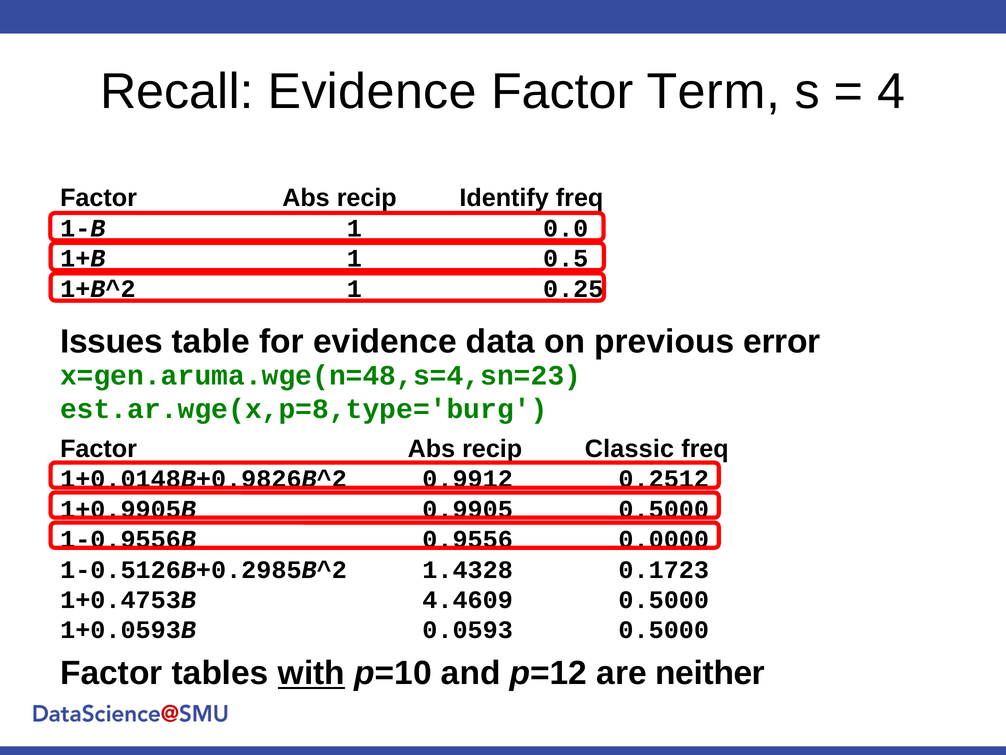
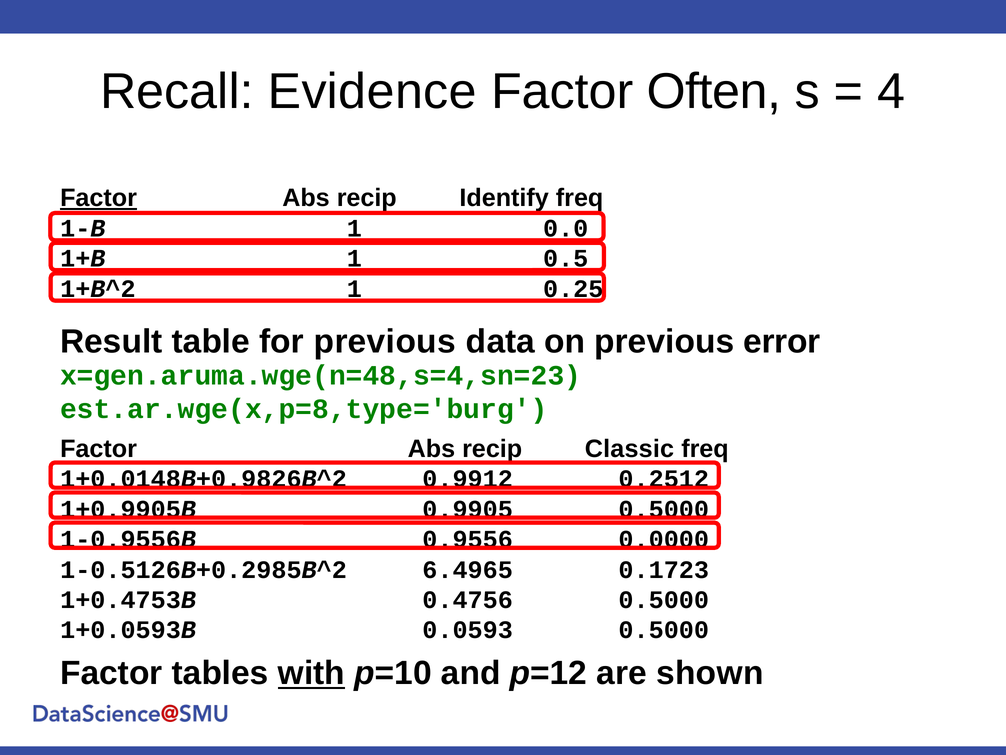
Term: Term -> Often (714, 92)
Factor underline: none -> present (99, 198)
Issues: Issues -> Result (111, 341)
for evidence: evidence -> previous (385, 341)
1.4328: 1.4328 -> 6.4965 (468, 569)
4.4609: 4.4609 -> 0.4756 (468, 600)
neither: neither -> shown (710, 673)
